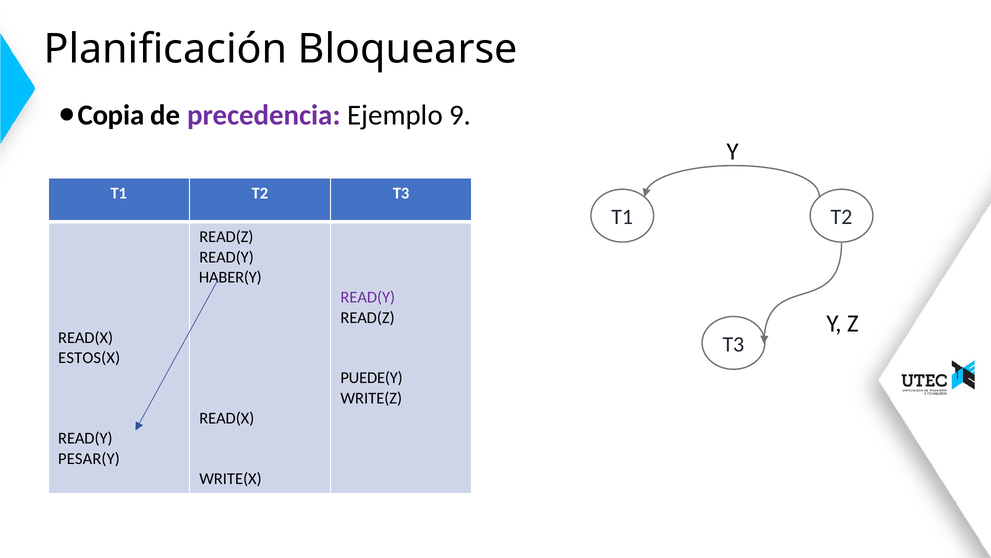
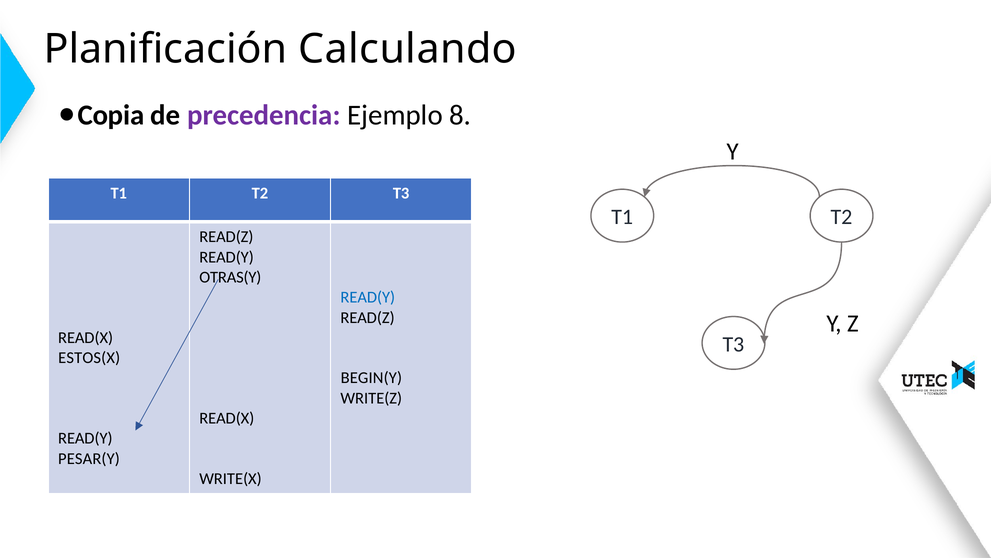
Bloquearse: Bloquearse -> Calculando (408, 49)
9: 9 -> 8 (460, 115)
HABER(Y: HABER(Y -> OTRAS(Y (230, 277)
READ(Y colour: purple -> blue (368, 297)
PUEDE(Y: PUEDE(Y -> BEGIN(Y (371, 378)
